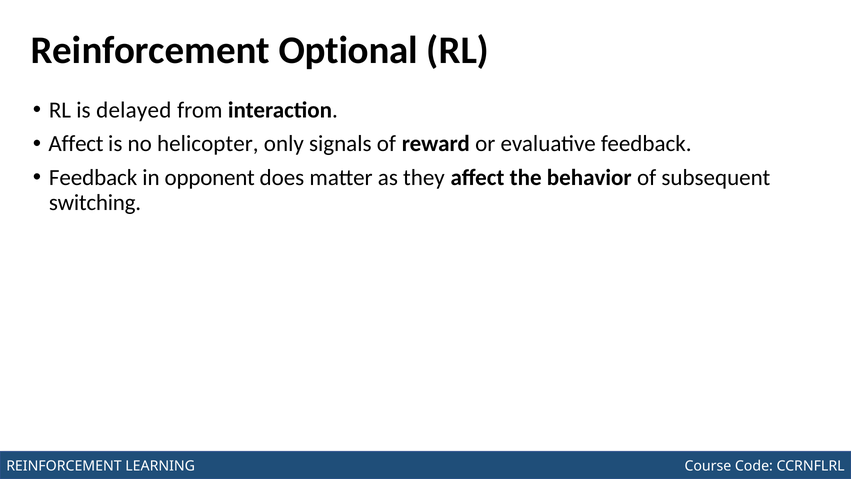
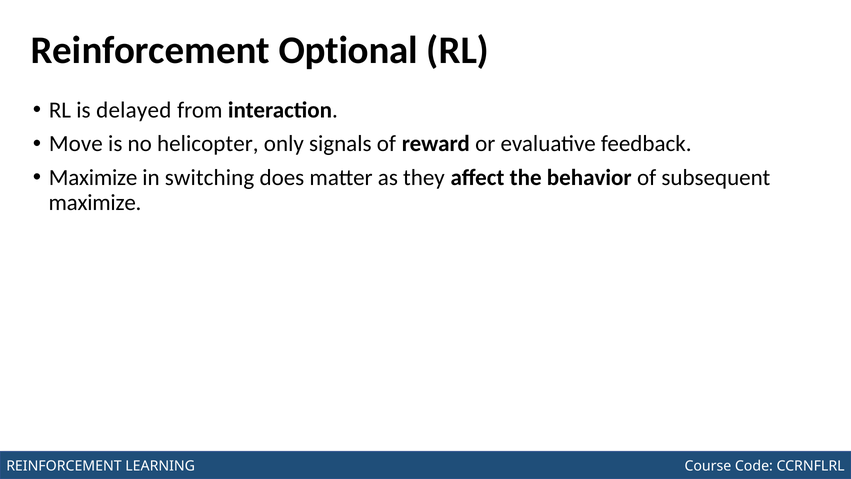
Affect: Affect -> Move (76, 144)
Feedback: Feedback -> Maximize (93, 178)
opponent: opponent -> switching (210, 178)
switching: switching -> maximize (95, 203)
